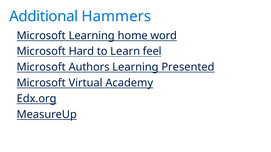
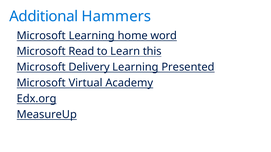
Hard: Hard -> Read (81, 51)
feel: feel -> this (152, 51)
Authors: Authors -> Delivery (89, 67)
